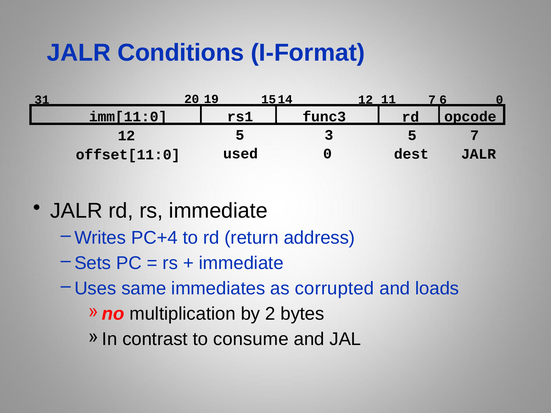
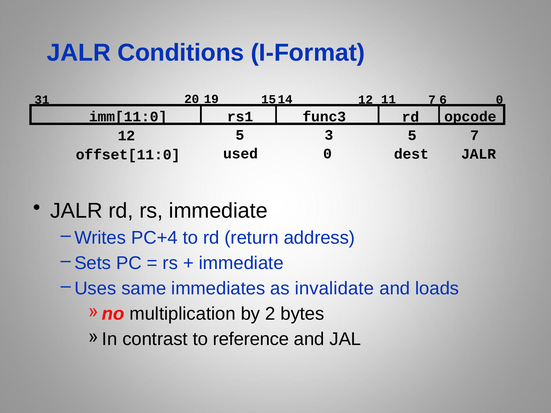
corrupted: corrupted -> invalidate (334, 289)
consume: consume -> reference (251, 339)
